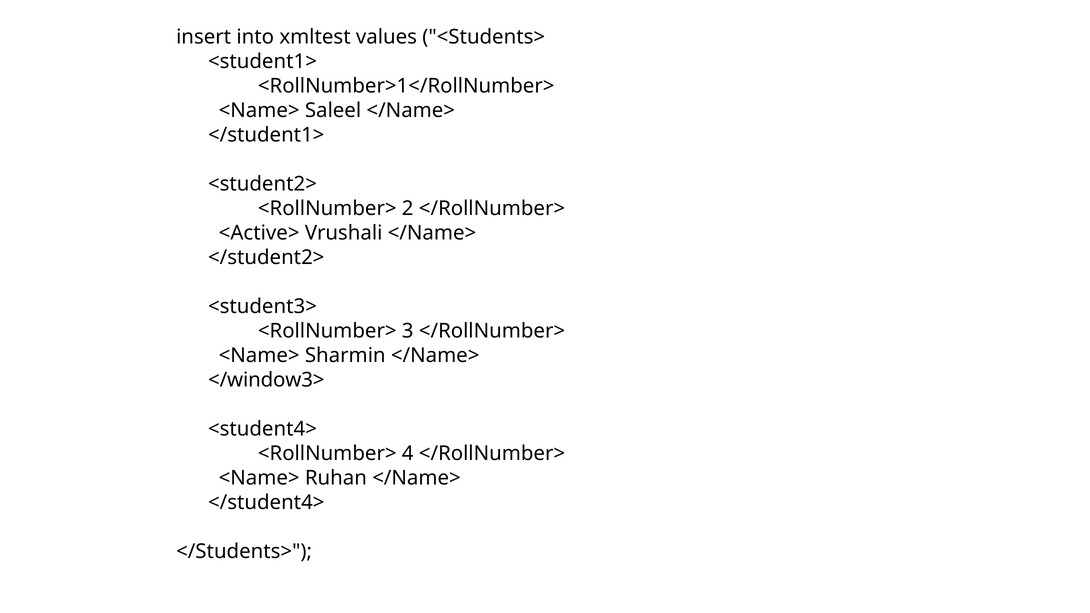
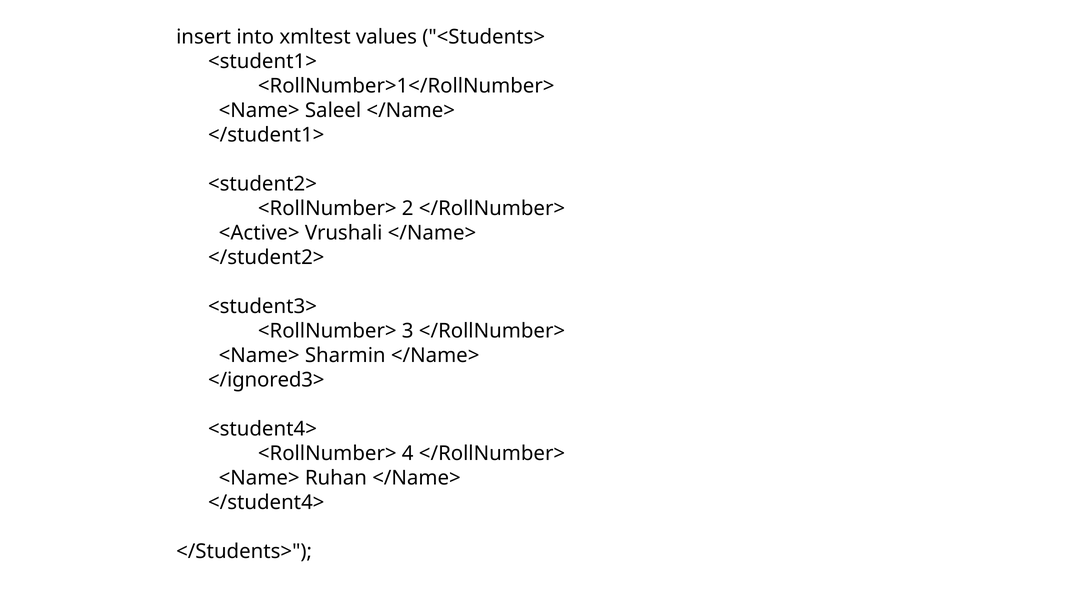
</window3>: </window3> -> </ignored3> (266, 380)
